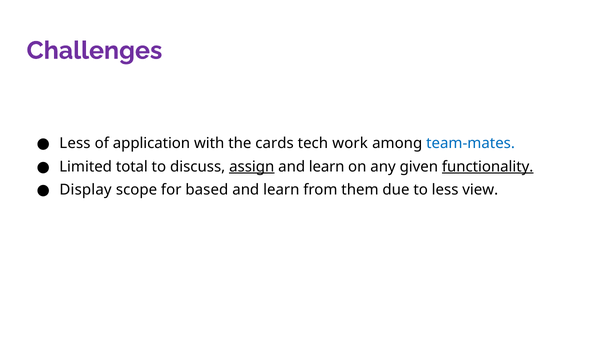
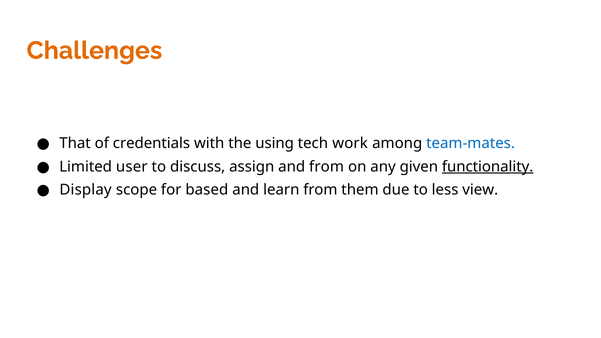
Challenges colour: purple -> orange (94, 51)
Less: Less -> That (75, 143)
application: application -> credentials (151, 143)
cards: cards -> using (275, 143)
total: total -> user (132, 167)
assign underline: present -> none (252, 167)
learn: learn -> from (327, 167)
